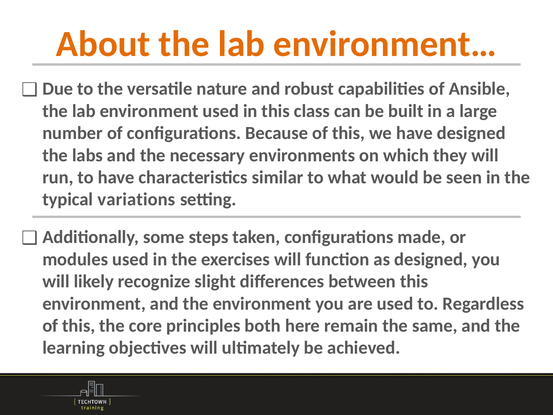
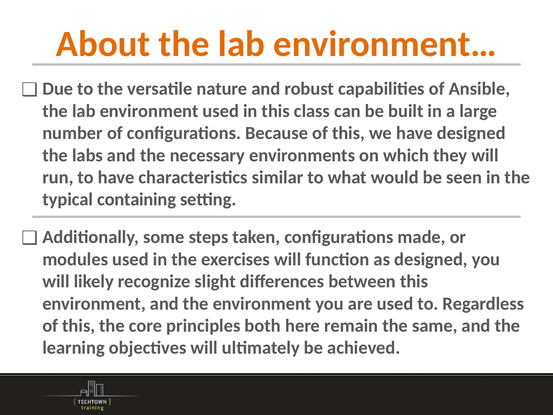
variations: variations -> containing (137, 199)
